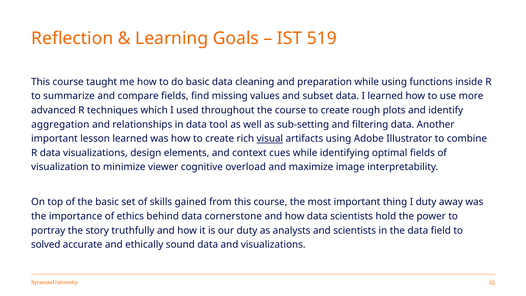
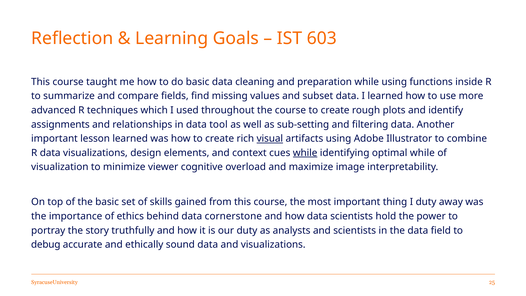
519: 519 -> 603 (322, 39)
aggregation: aggregation -> assignments (60, 124)
while underline: none -> present (305, 153)
optimal fields: fields -> while (422, 153)
solved: solved -> debug (46, 245)
